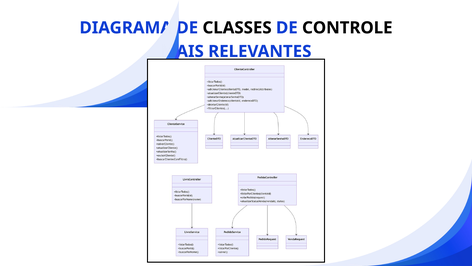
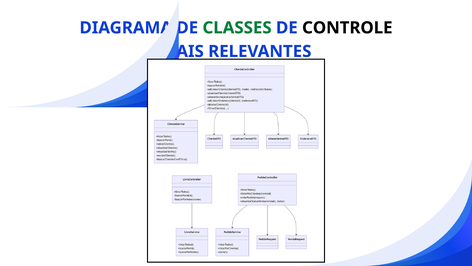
CLASSES colour: black -> green (237, 28)
